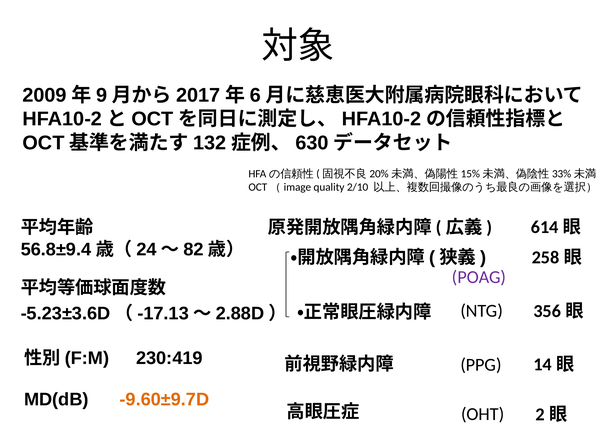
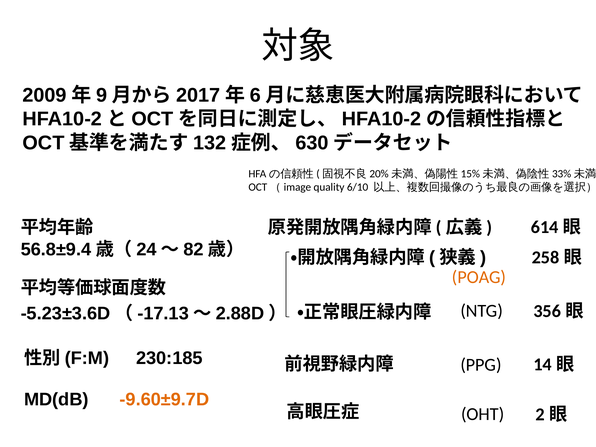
2/10: 2/10 -> 6/10 (358, 187)
POAG colour: purple -> orange (479, 277)
230:419: 230:419 -> 230:185 (169, 358)
